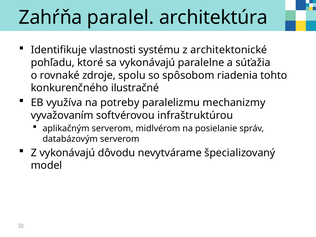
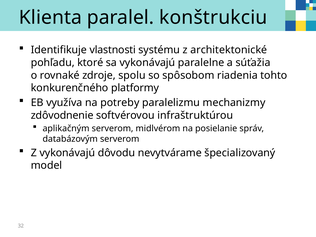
Zahŕňa: Zahŕňa -> Klienta (50, 17)
architektúra: architektúra -> konštrukciu (213, 17)
ilustračné: ilustračné -> platformy (135, 88)
vyvažovaním: vyvažovaním -> zdôvodnenie (62, 115)
